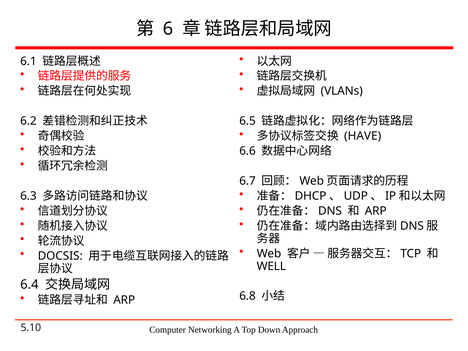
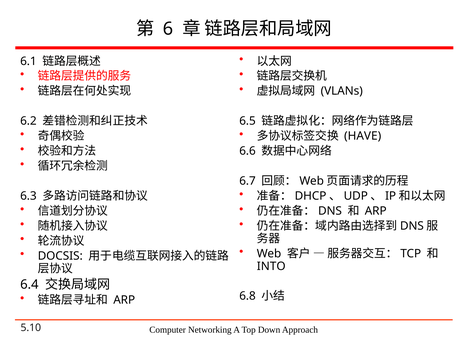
WELL: WELL -> INTO (271, 266)
